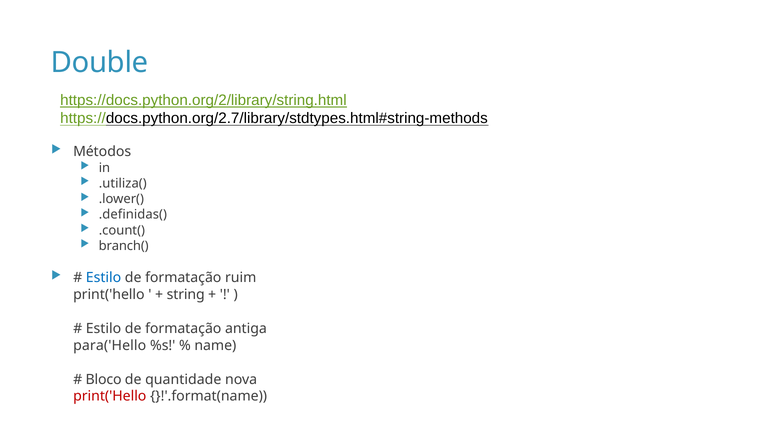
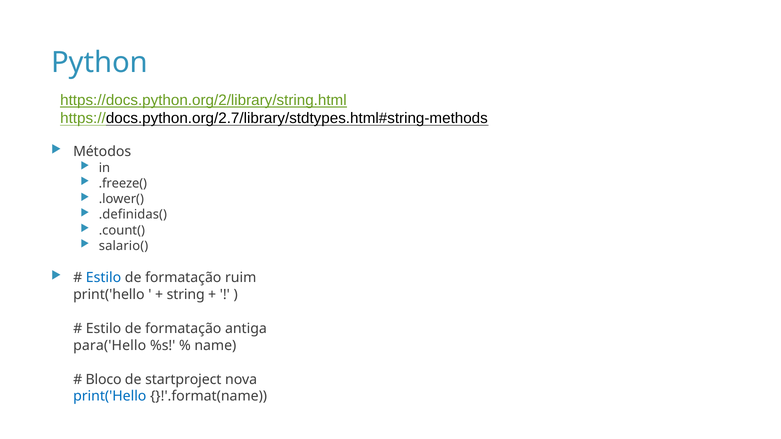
Double: Double -> Python (99, 63)
.utiliza(: .utiliza( -> .freeze( (123, 184)
branch(: branch( -> salario( (123, 246)
quantidade: quantidade -> startproject (183, 380)
print('Hello colour: red -> blue (110, 397)
